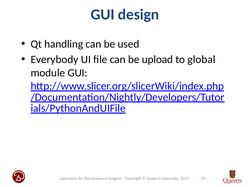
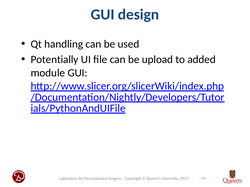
Everybody: Everybody -> Potentially (55, 60)
global: global -> added (202, 60)
